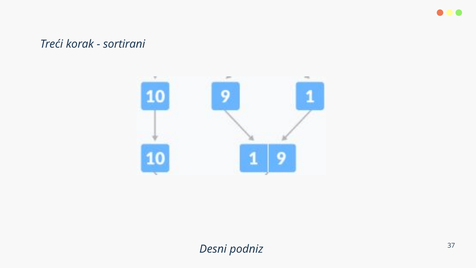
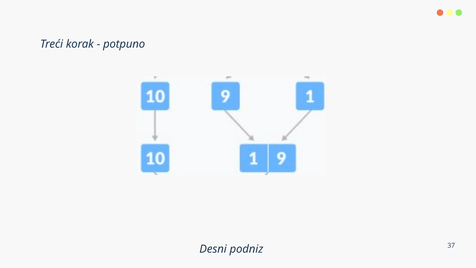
sortirani: sortirani -> potpuno (124, 44)
